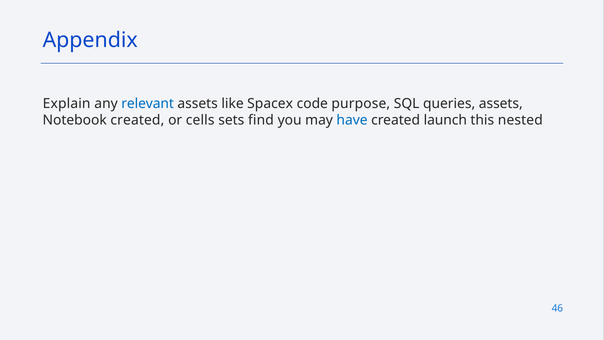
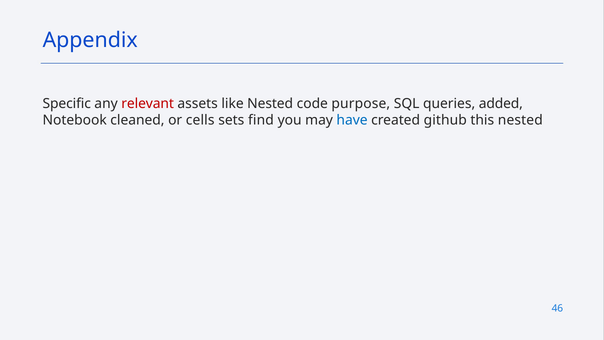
Explain: Explain -> Specific (67, 104)
relevant colour: blue -> red (148, 104)
like Spacex: Spacex -> Nested (270, 104)
queries assets: assets -> added (501, 104)
Notebook created: created -> cleaned (137, 120)
launch: launch -> github (445, 120)
